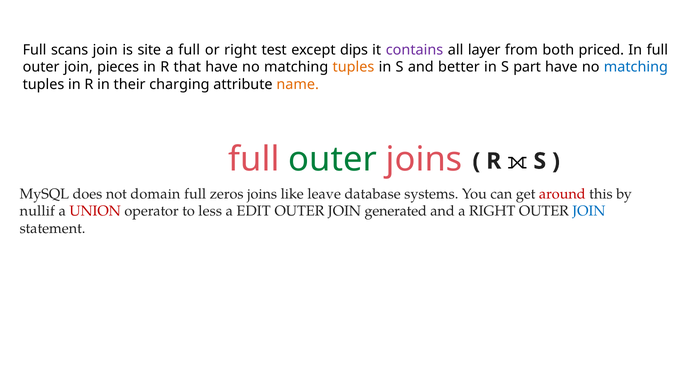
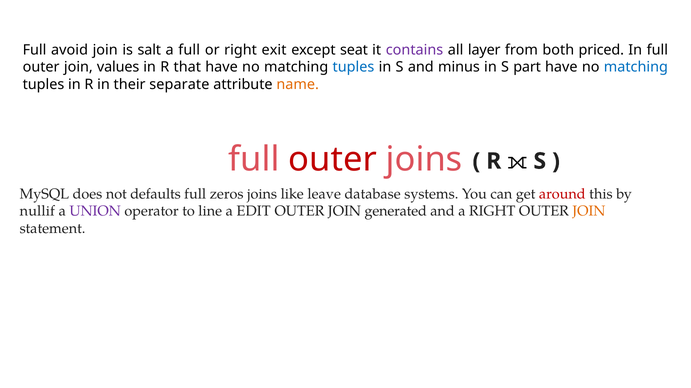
scans: scans -> avoid (70, 50)
site: site -> salt (149, 50)
test: test -> exit (274, 50)
dips: dips -> seat (354, 50)
pieces: pieces -> values (118, 67)
tuples colour: orange -> blue (353, 67)
better: better -> minus (459, 67)
charging: charging -> separate (179, 84)
outer colour: green -> red (333, 160)
domain: domain -> defaults (156, 194)
UNION colour: red -> purple (95, 212)
less: less -> line (210, 212)
JOIN colour: blue -> orange (589, 212)
